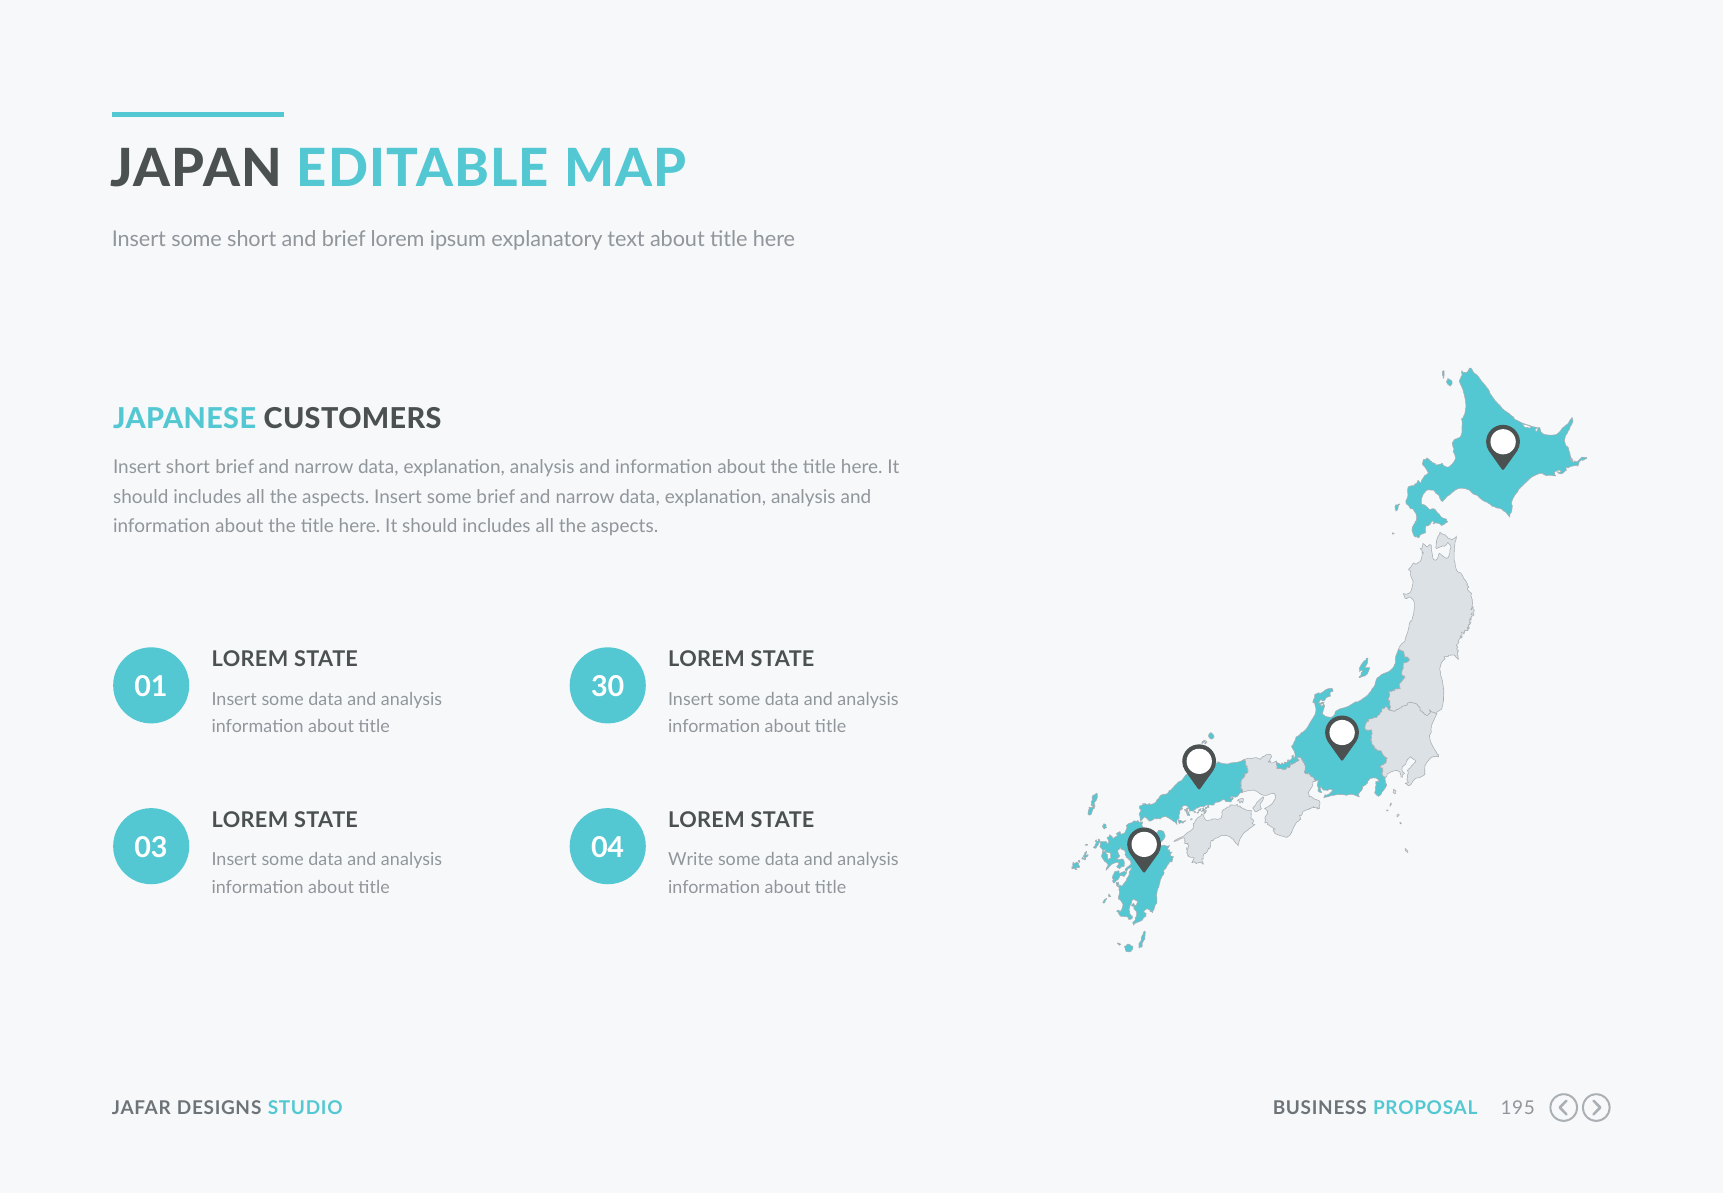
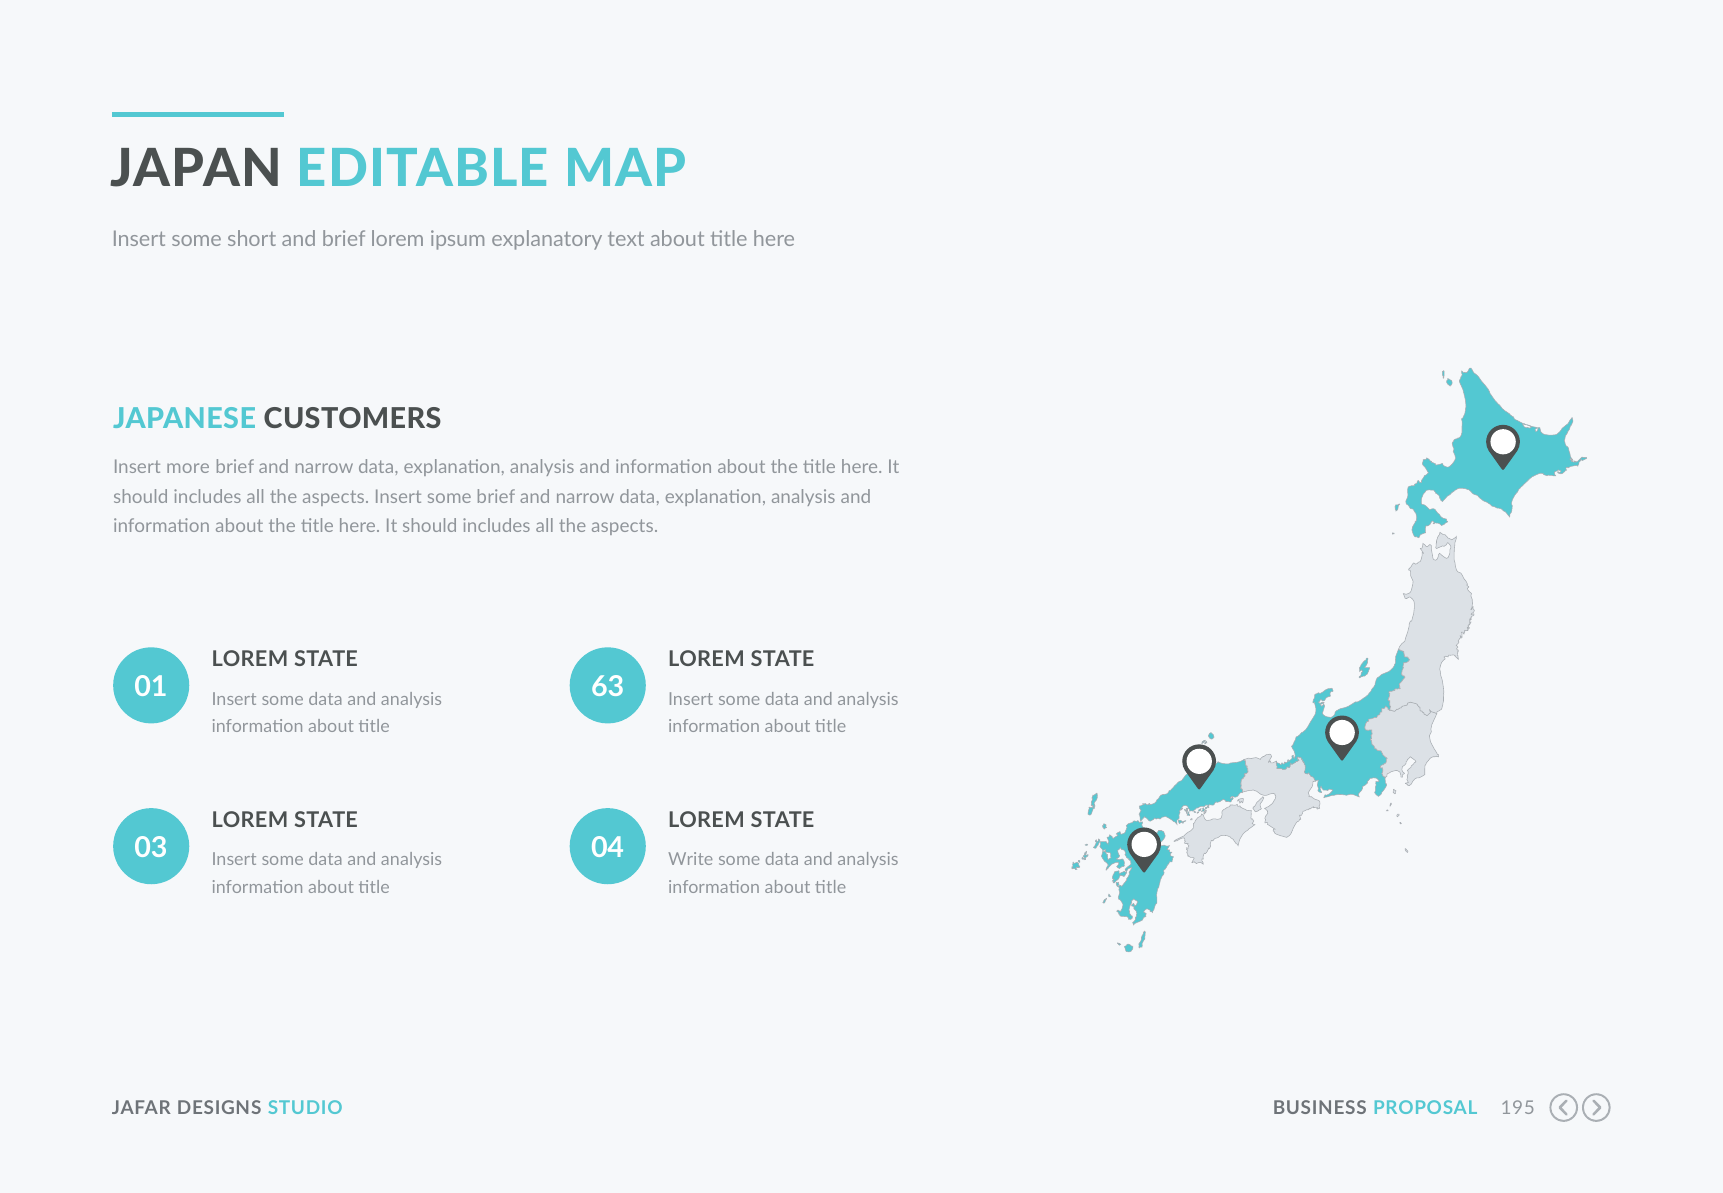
Insert short: short -> more (188, 467)
30: 30 -> 63 (608, 687)
